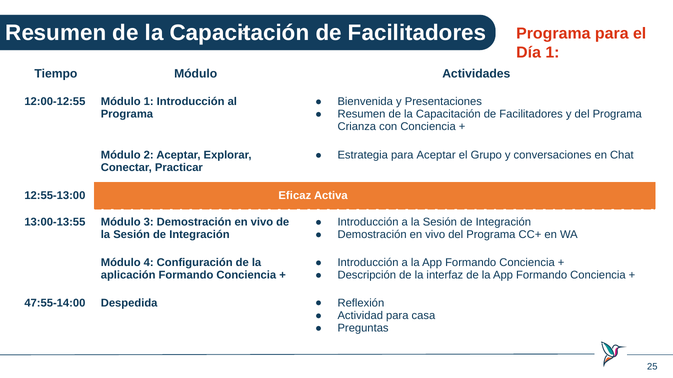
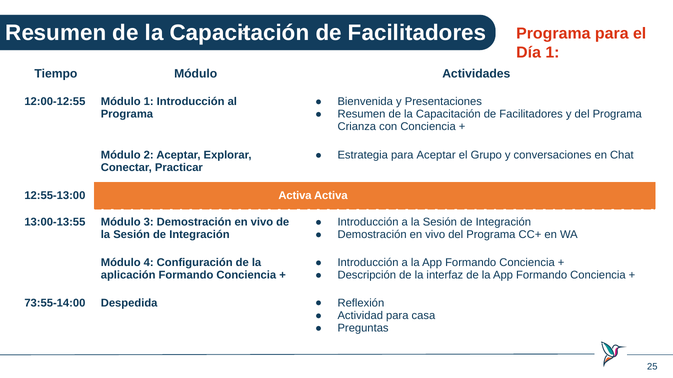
12:55-13:00 Eficaz: Eficaz -> Activa (295, 196)
47:55-14:00: 47:55-14:00 -> 73:55-14:00 (55, 303)
